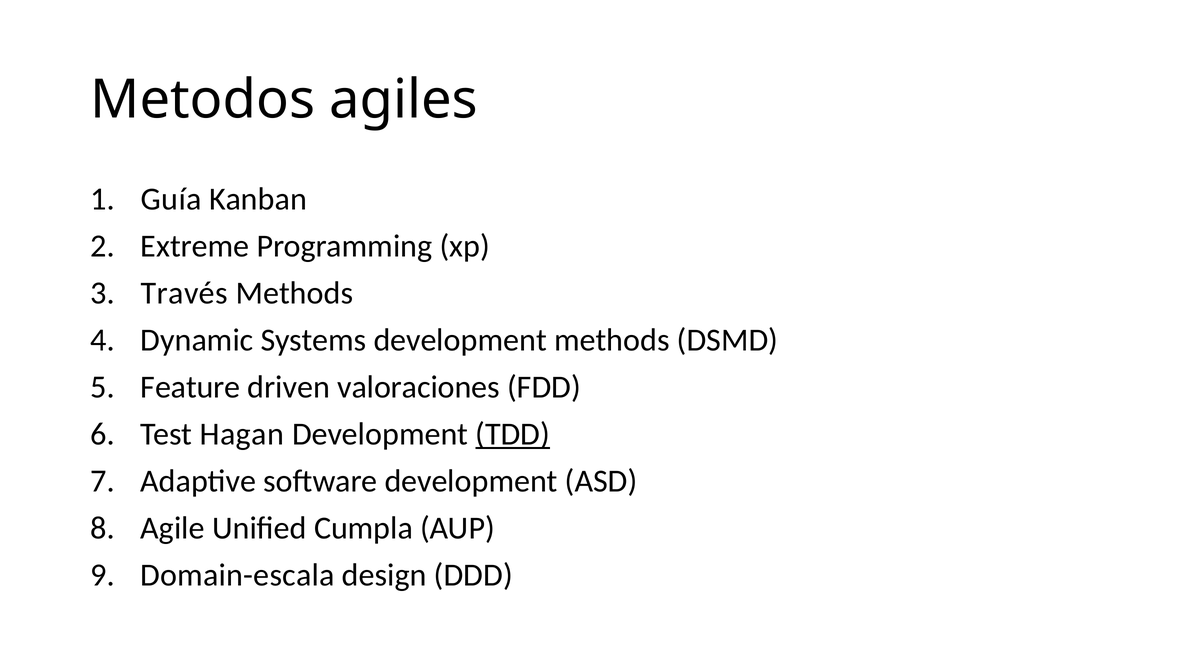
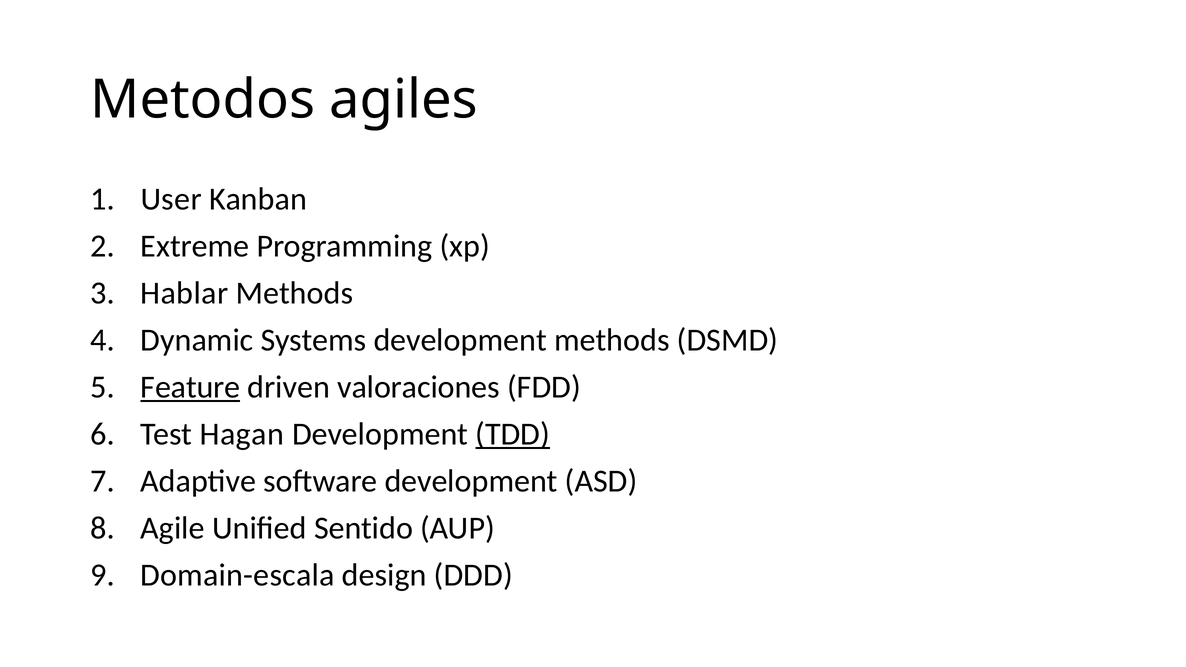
Guía: Guía -> User (171, 199)
Través: Través -> Hablar (184, 293)
Feature underline: none -> present (190, 387)
Cumpla: Cumpla -> Sentido (363, 528)
